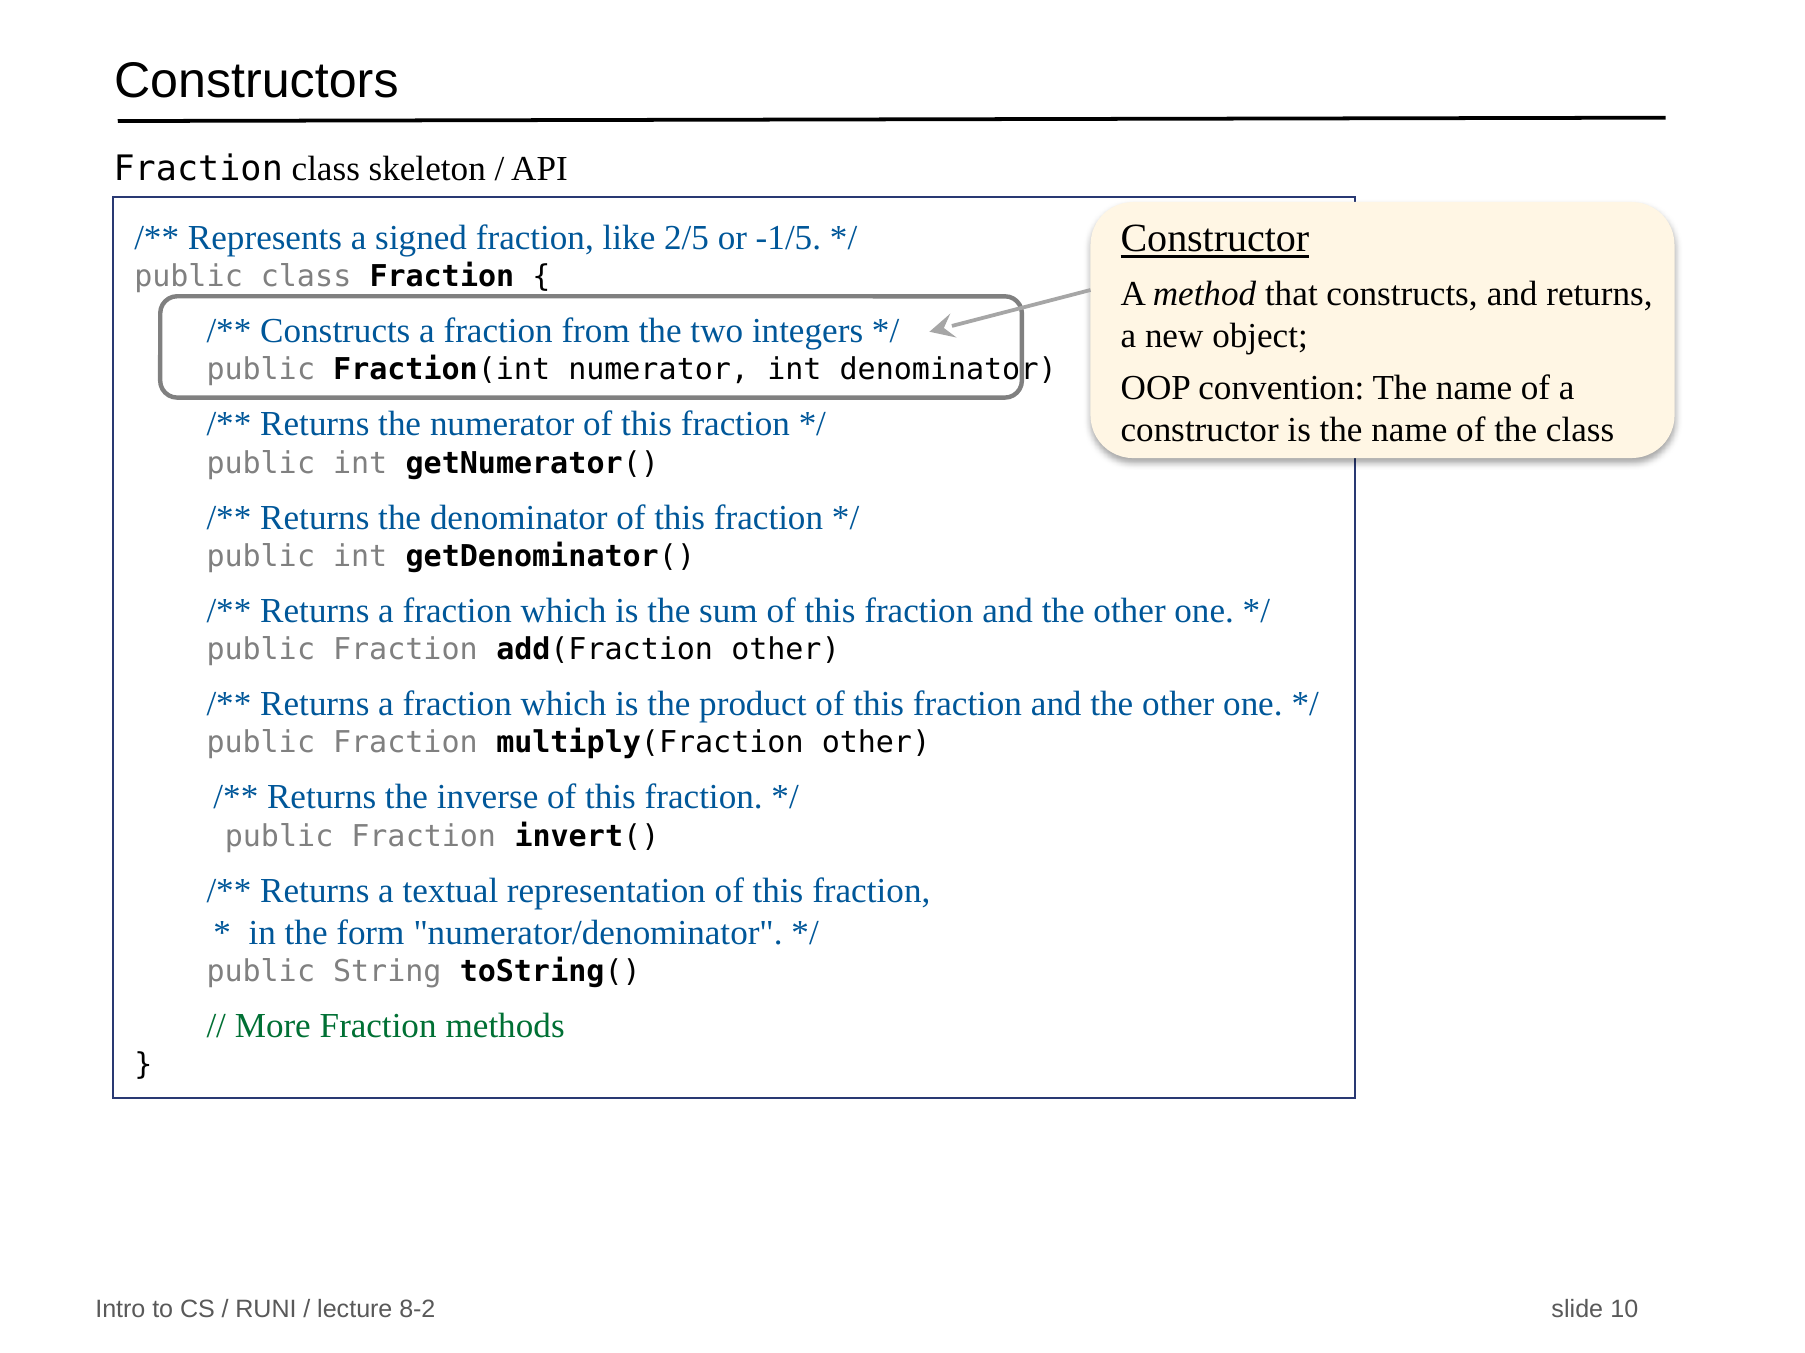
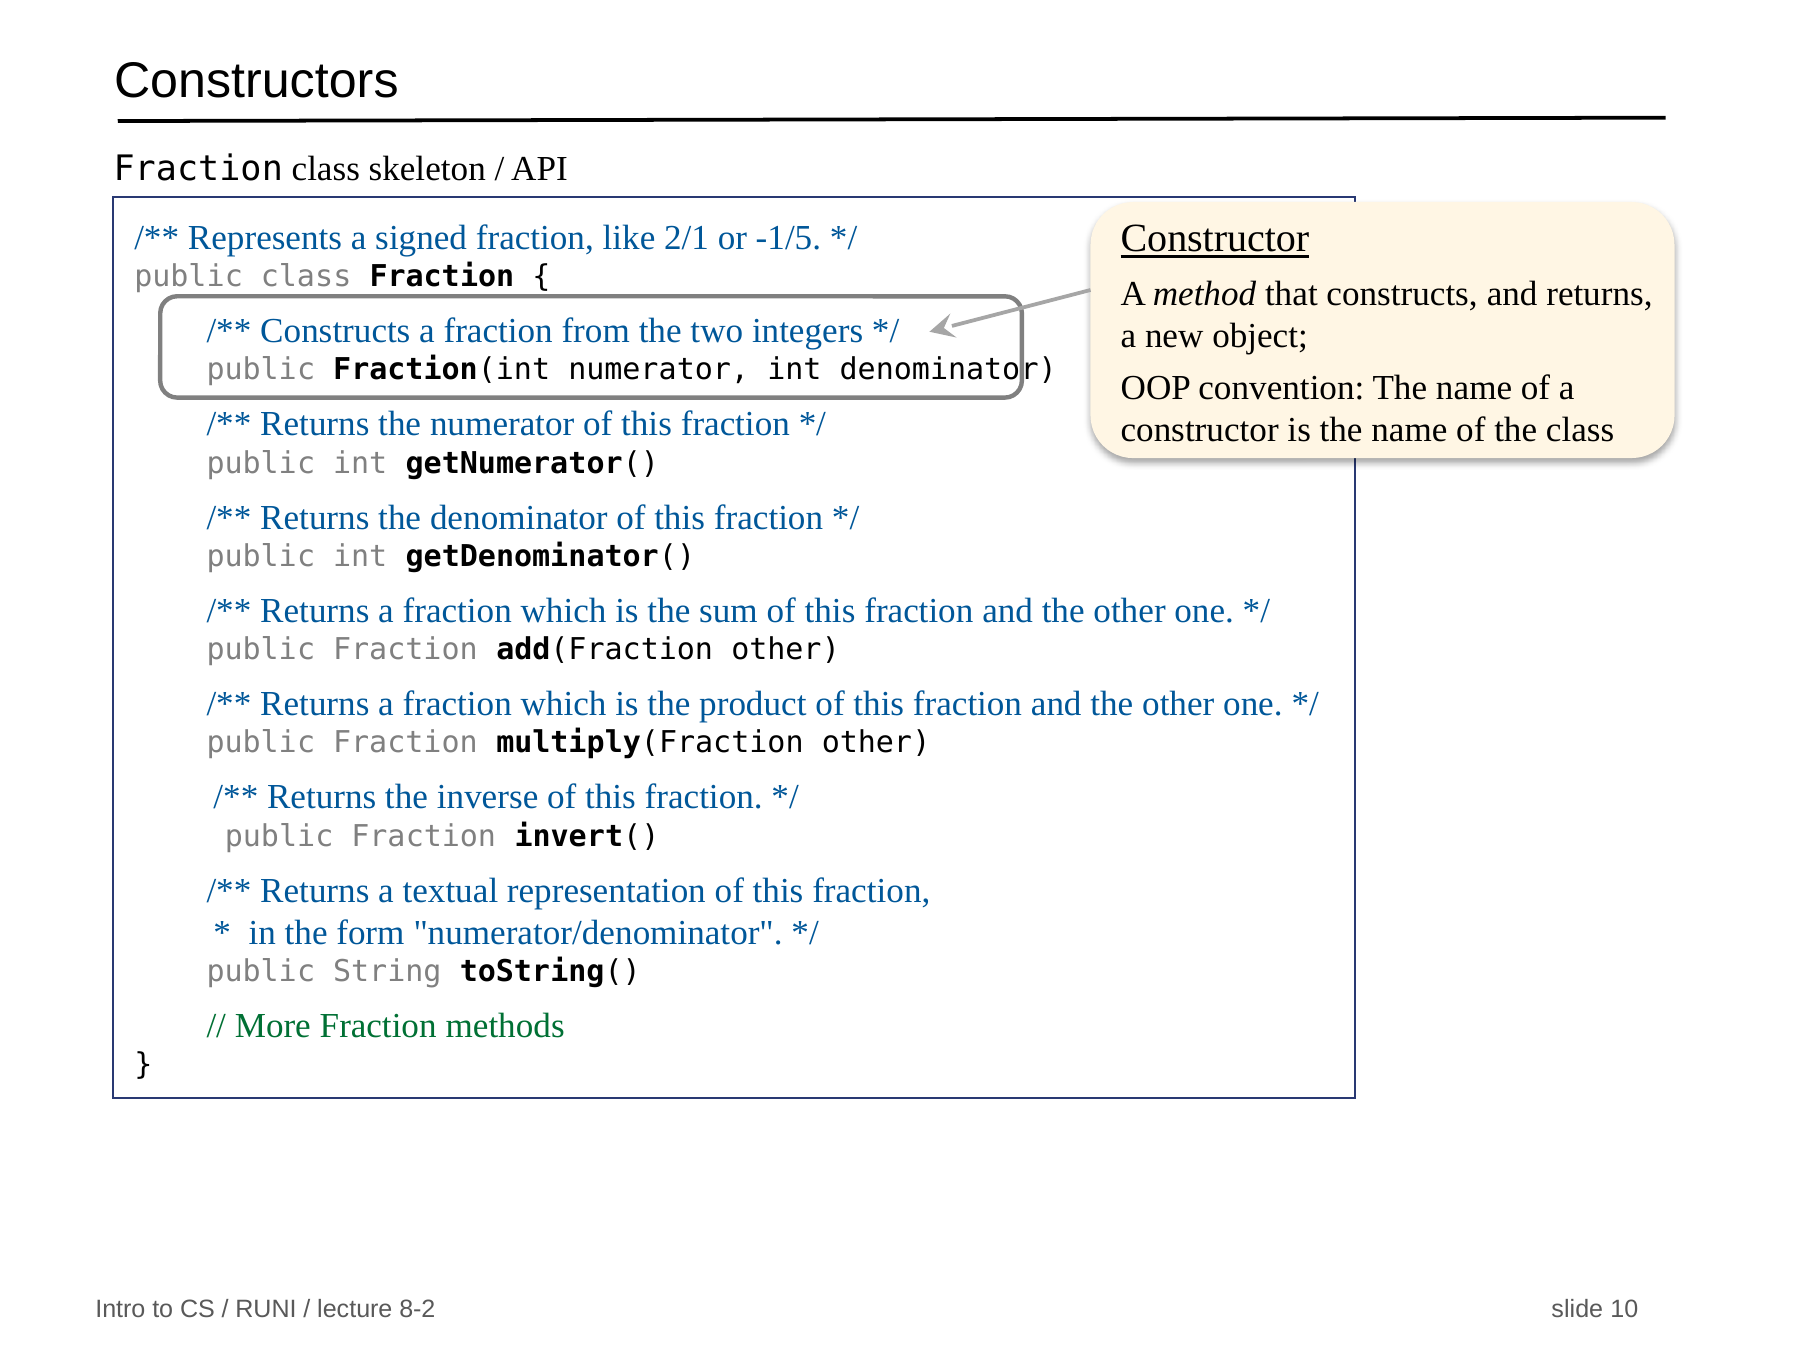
2/5: 2/5 -> 2/1 (687, 238)
